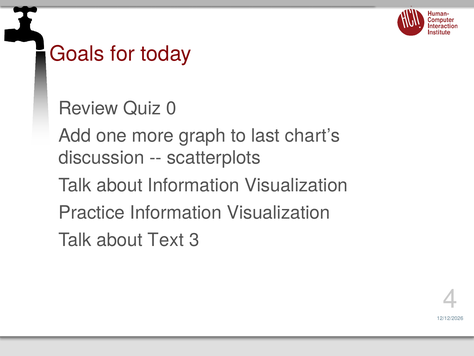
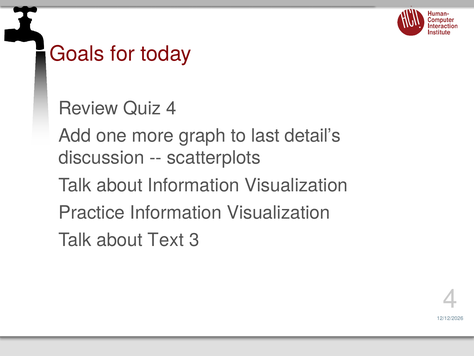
Quiz 0: 0 -> 4 (171, 108)
chart’s: chart’s -> detail’s (313, 136)
